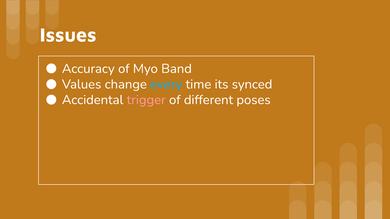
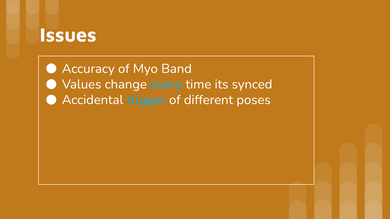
trigger colour: pink -> light blue (146, 100)
